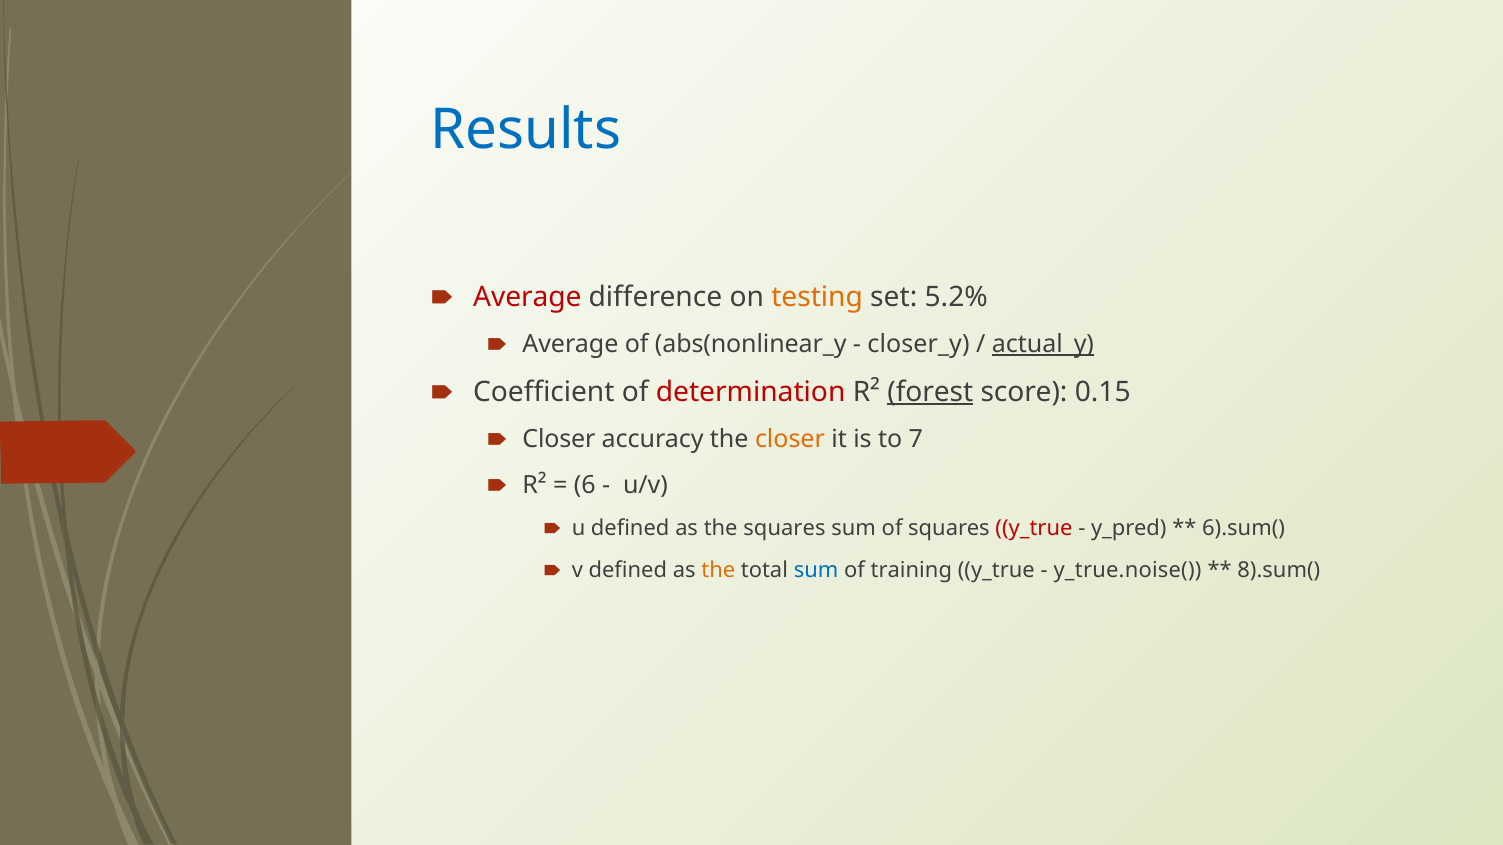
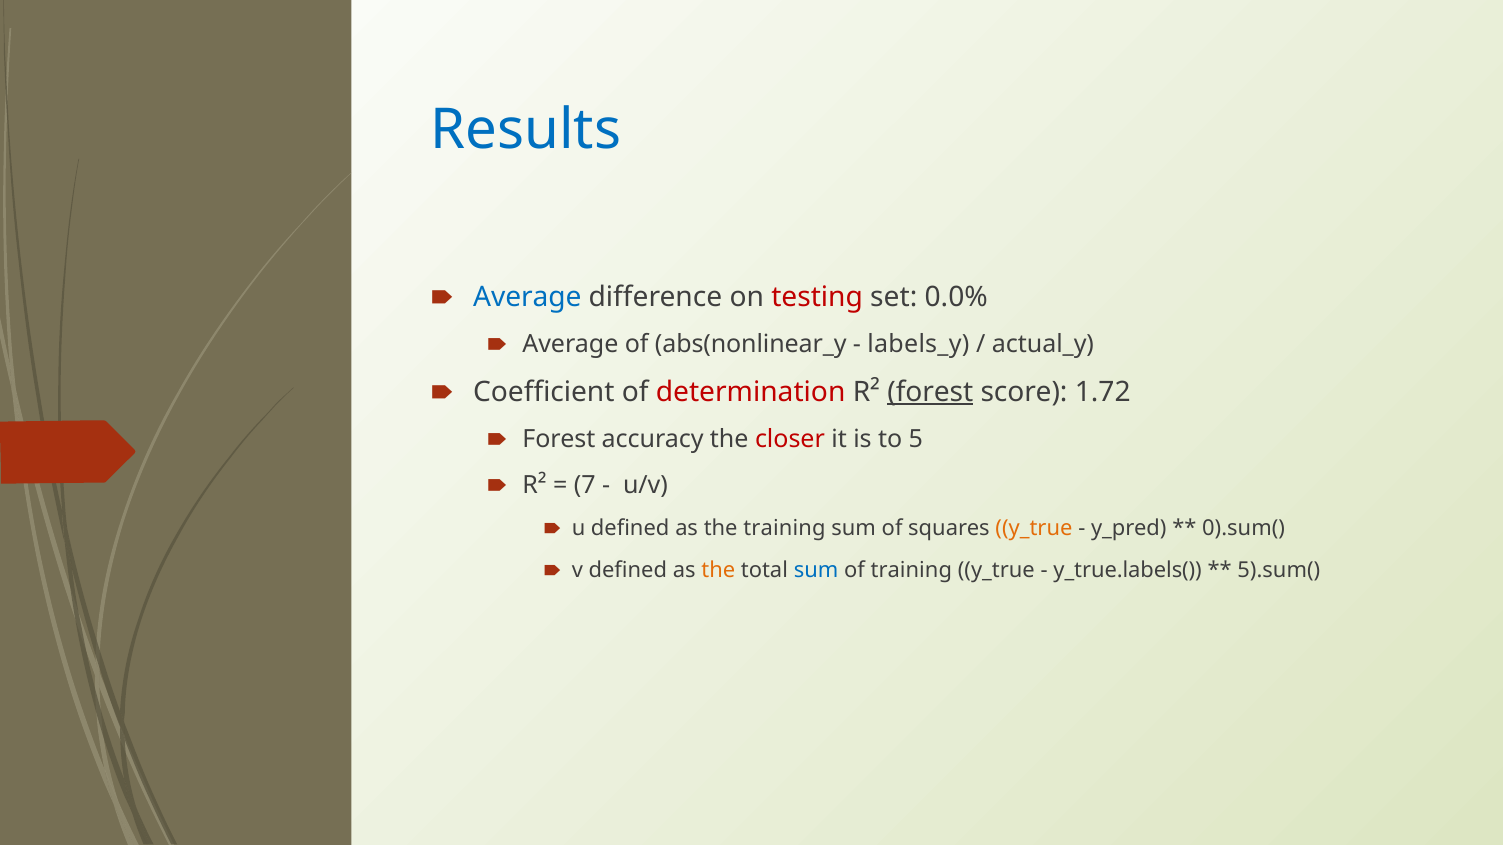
Average colour: red -> blue (527, 297)
testing colour: orange -> red (817, 297)
5.2%: 5.2% -> 0.0% (956, 297)
closer_y: closer_y -> labels_y (918, 344)
actual_y underline: present -> none (1043, 344)
0.15: 0.15 -> 1.72 (1103, 392)
Closer: Closer -> Forest (559, 439)
closer colour: orange -> red (790, 439)
7: 7 -> 5 (916, 439)
6: 6 -> 7 (585, 485)
the squares: squares -> training (784, 529)
y_true colour: red -> orange (1034, 529)
6).sum(: 6).sum( -> 0).sum( (1244, 529)
y_true.noise(: y_true.noise( -> y_true.labels( (1128, 571)
8).sum(: 8).sum( -> 5).sum( (1279, 571)
